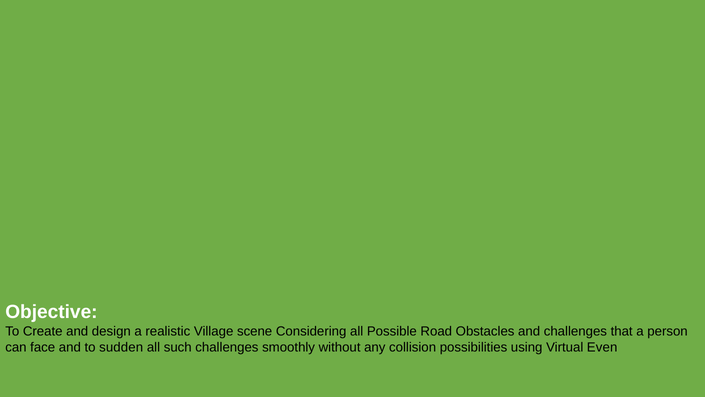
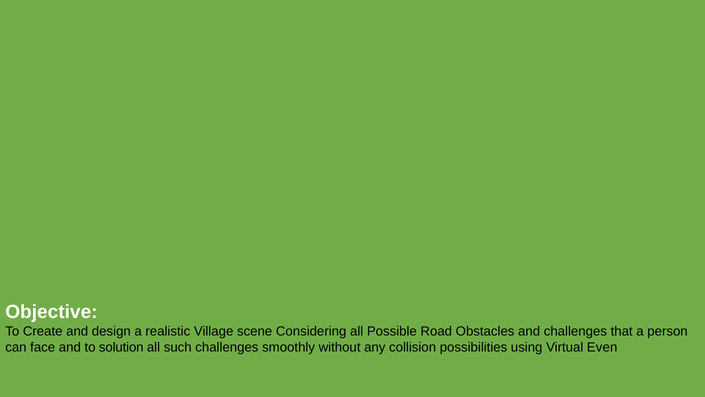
sudden: sudden -> solution (121, 347)
